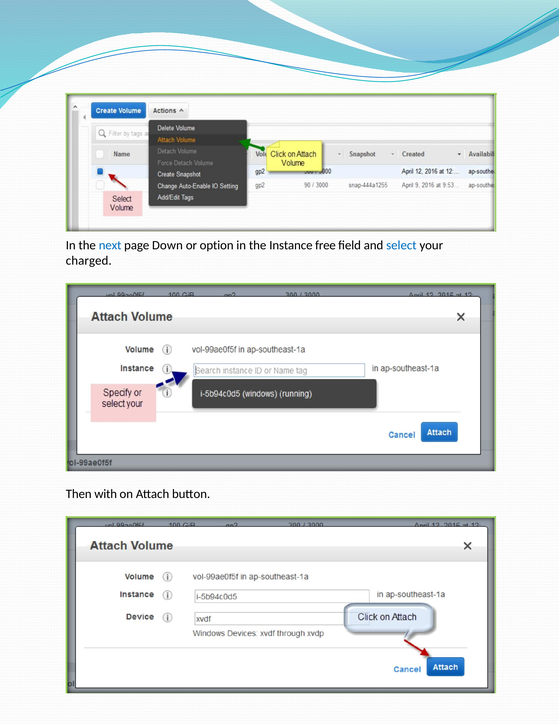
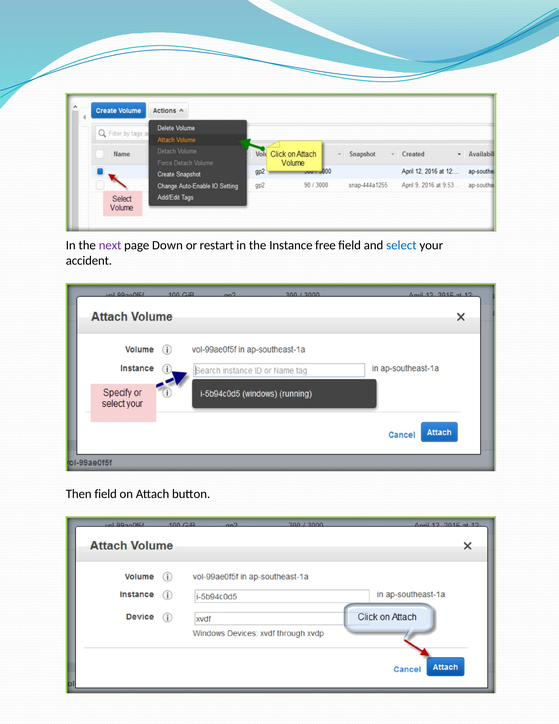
next colour: blue -> purple (110, 245)
option: option -> restart (217, 245)
charged: charged -> accident (89, 261)
Then with: with -> field (106, 493)
